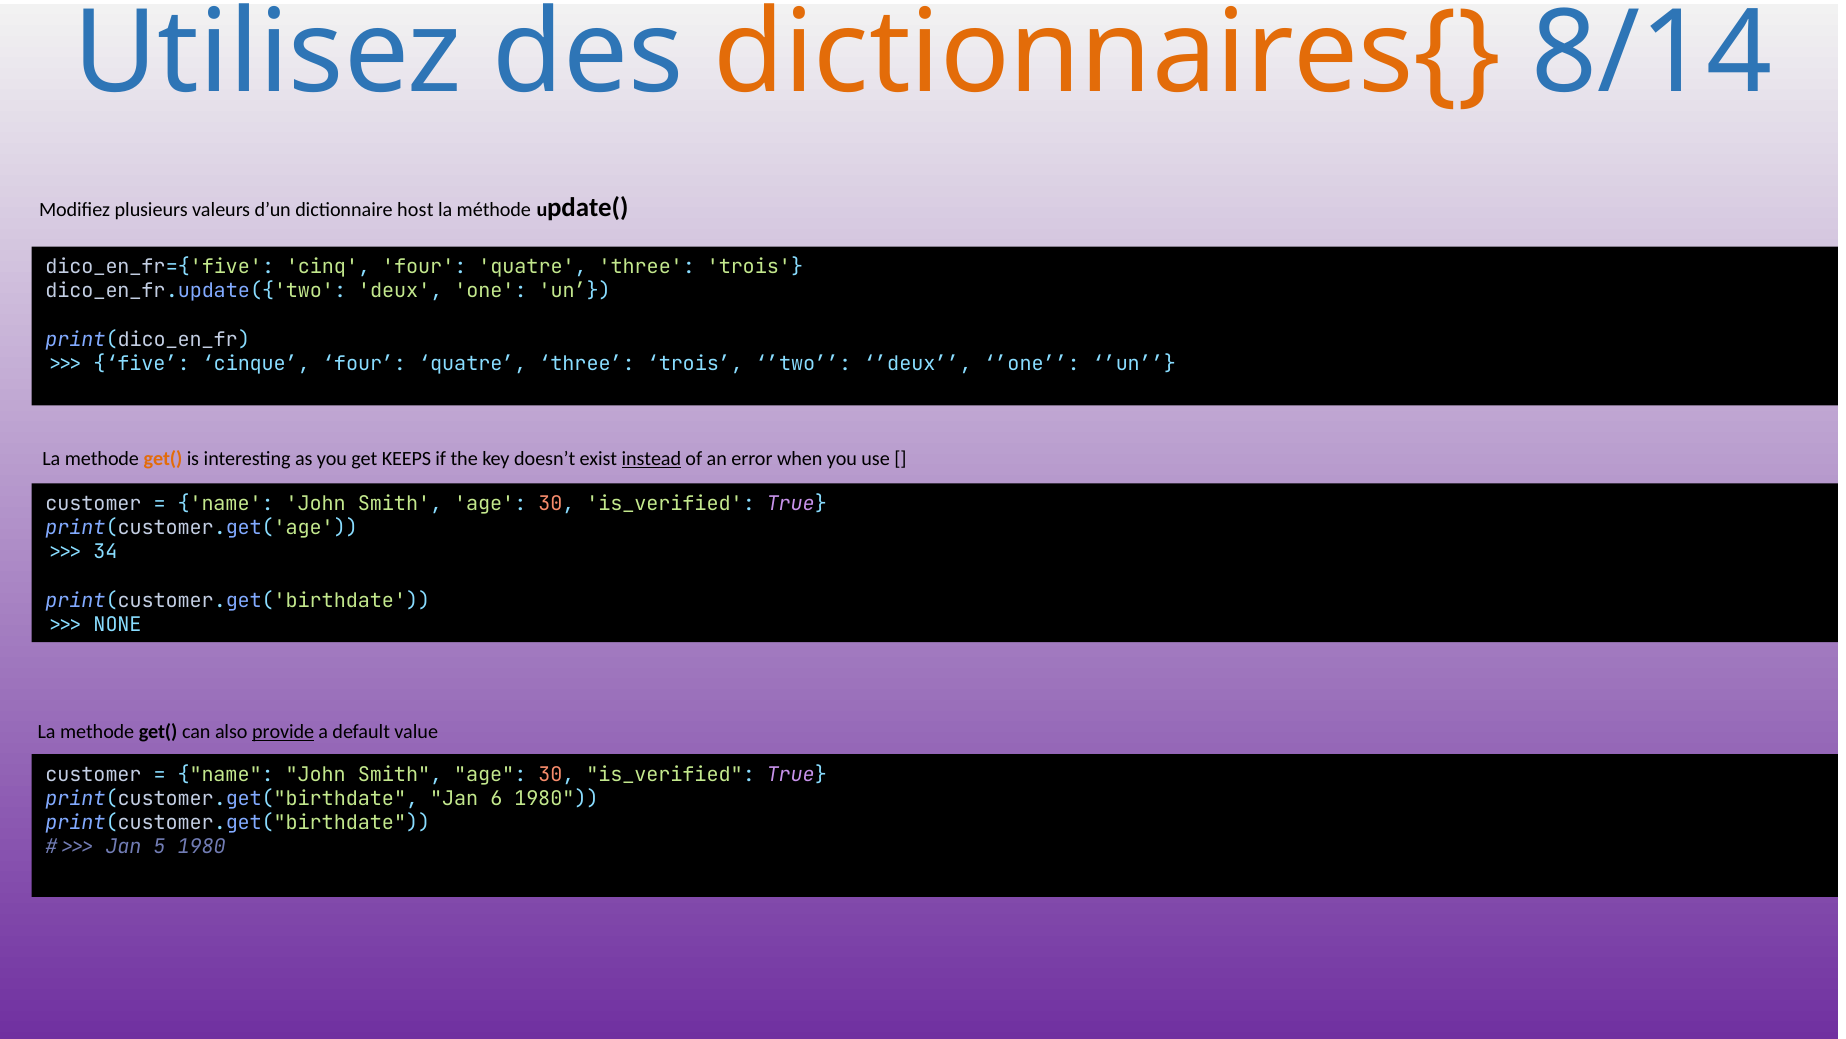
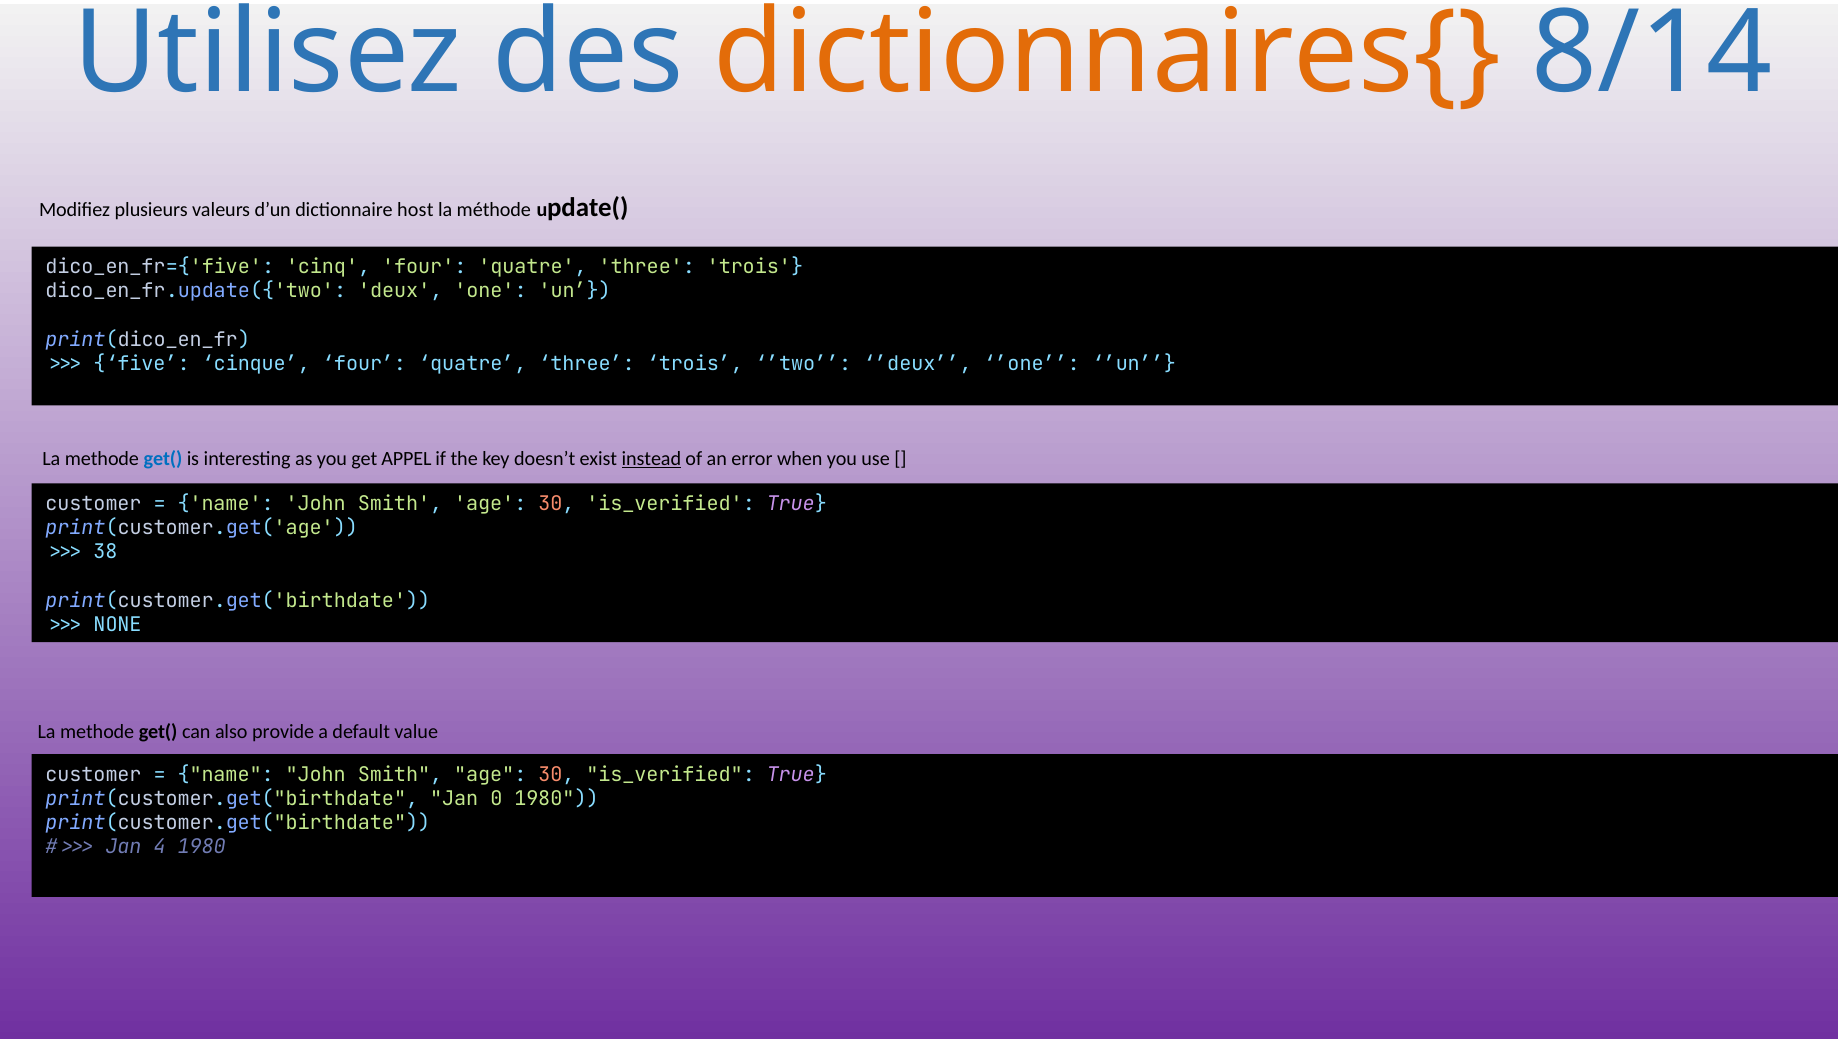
get( colour: orange -> blue (163, 459)
KEEPS: KEEPS -> APPEL (406, 459)
34: 34 -> 38 (105, 552)
provide underline: present -> none (283, 732)
6: 6 -> 0 (496, 798)
5: 5 -> 4 (159, 847)
